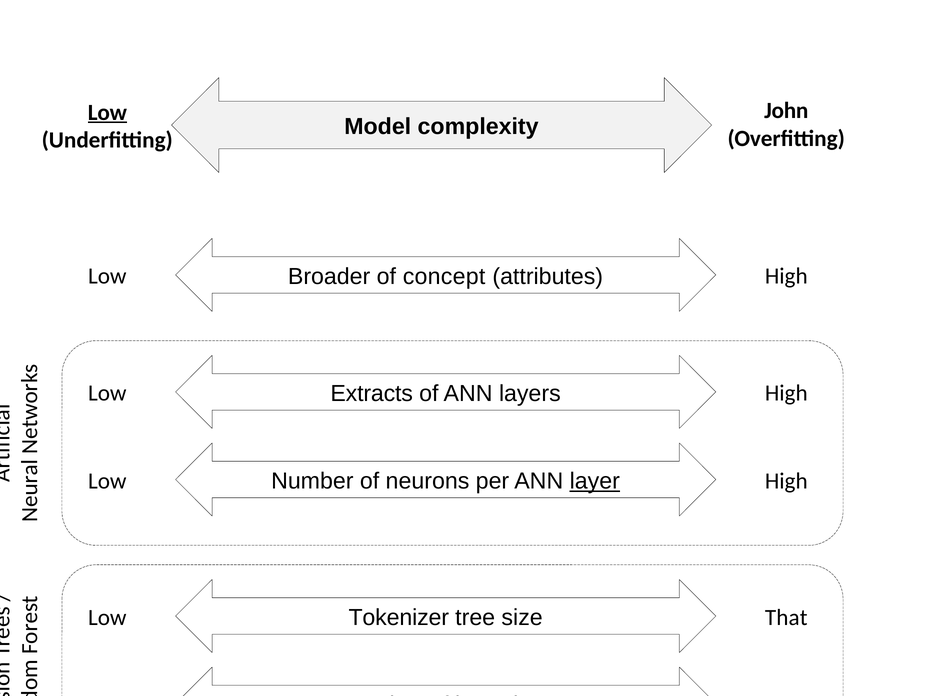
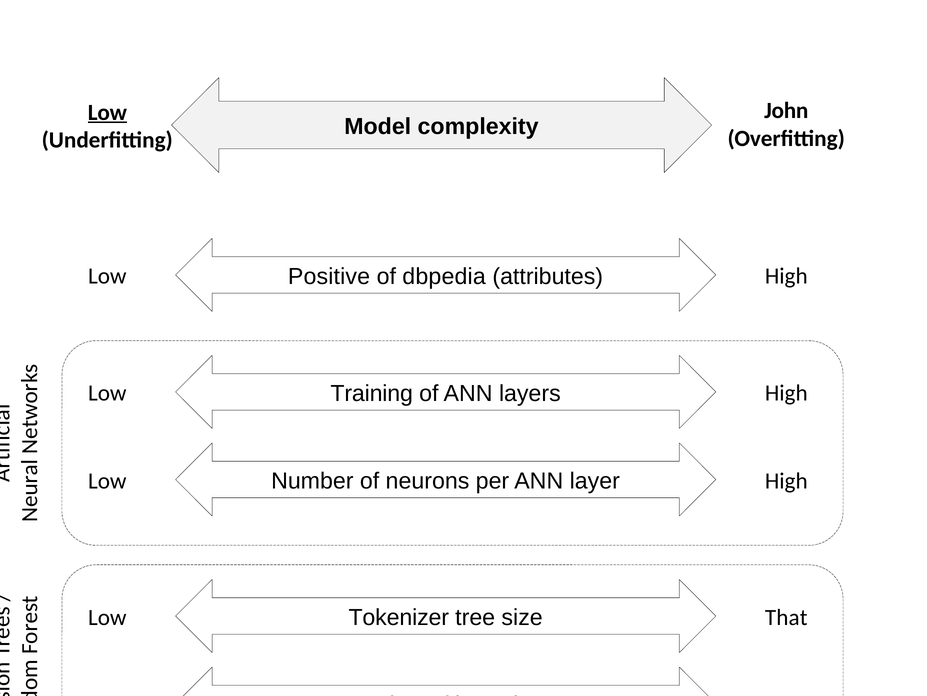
Broader: Broader -> Positive (329, 276)
concept: concept -> dbpedia (444, 276)
Extracts: Extracts -> Training (372, 393)
layer underline: present -> none (595, 481)
